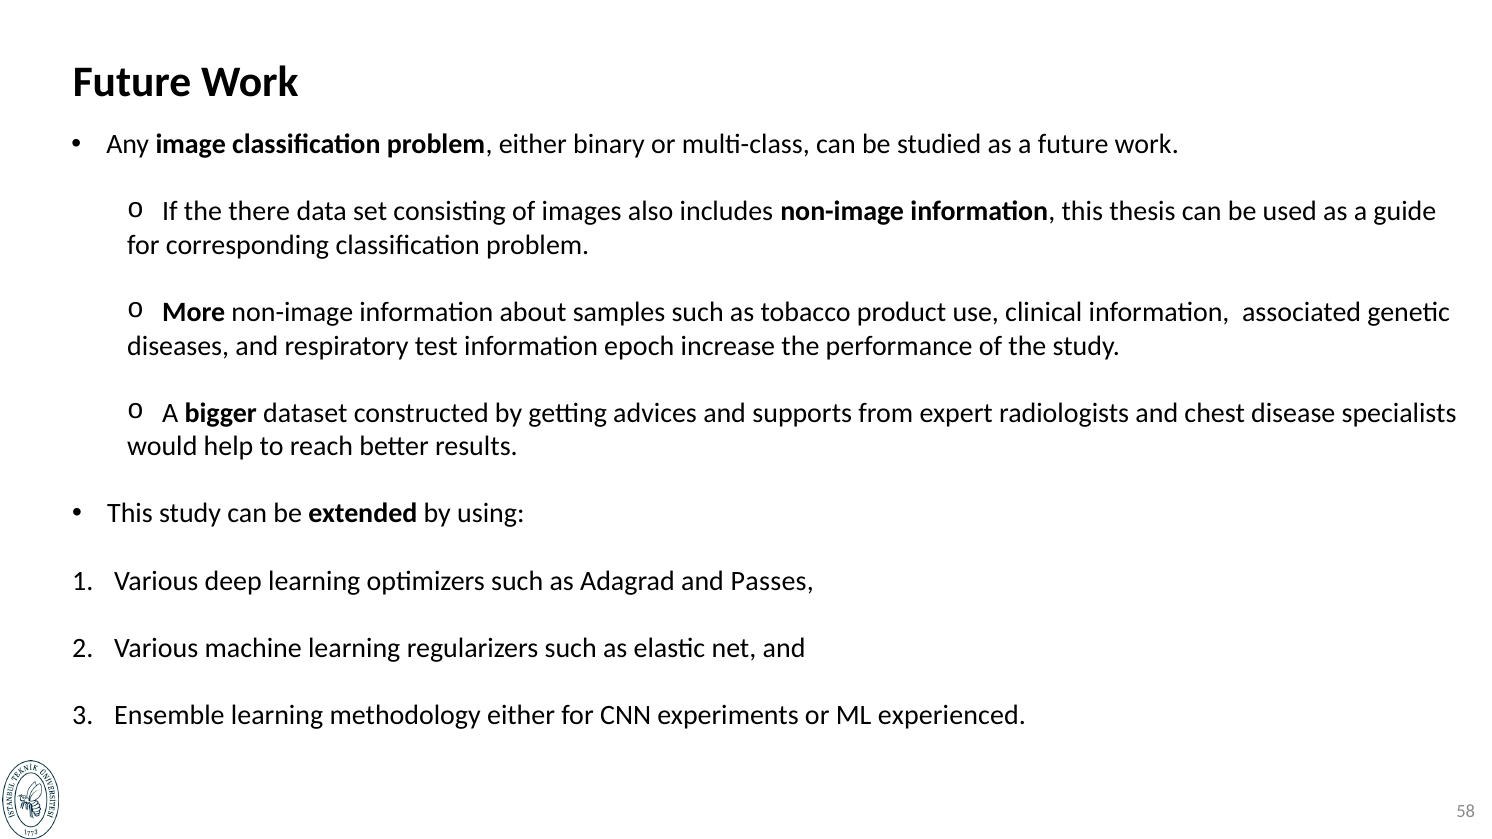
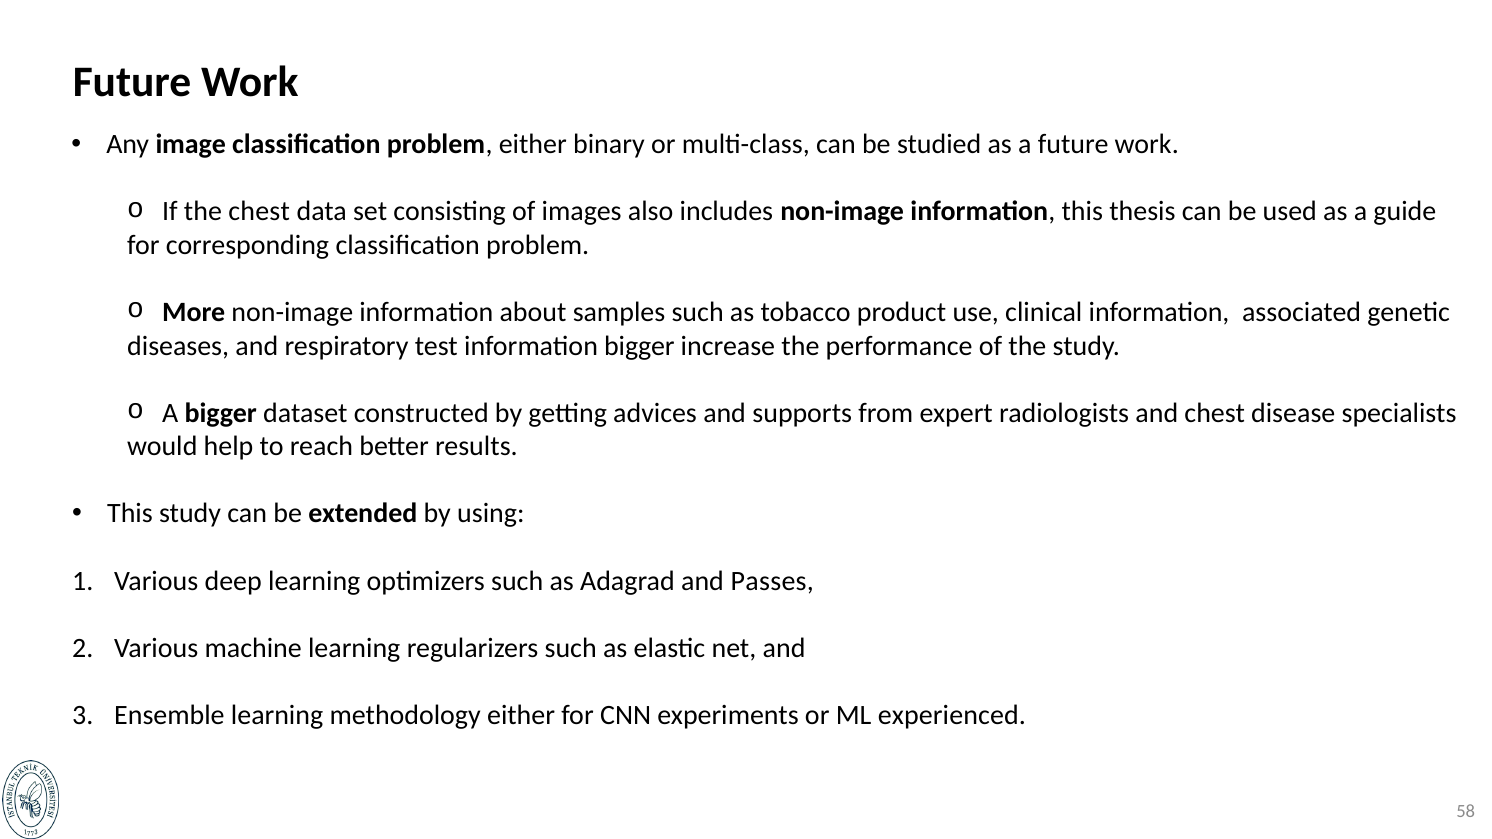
the there: there -> chest (259, 212)
information epoch: epoch -> bigger (639, 346)
